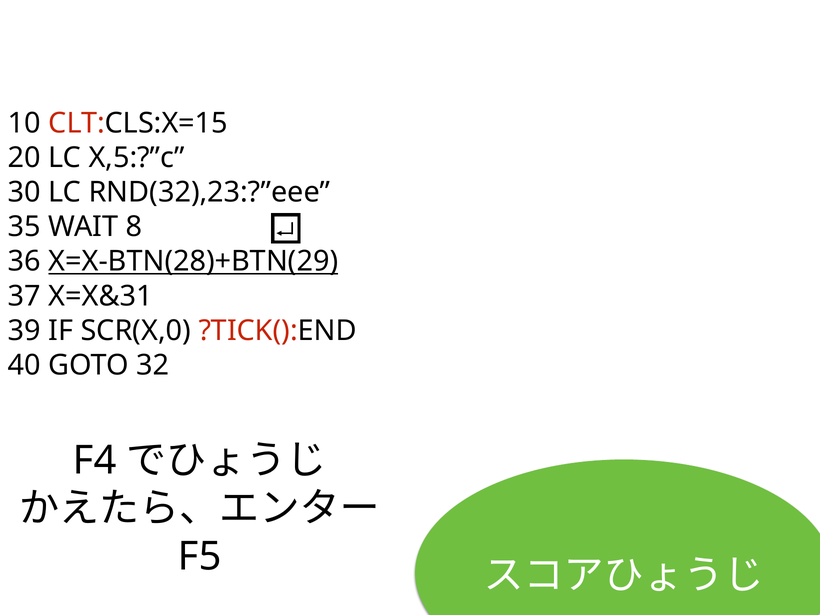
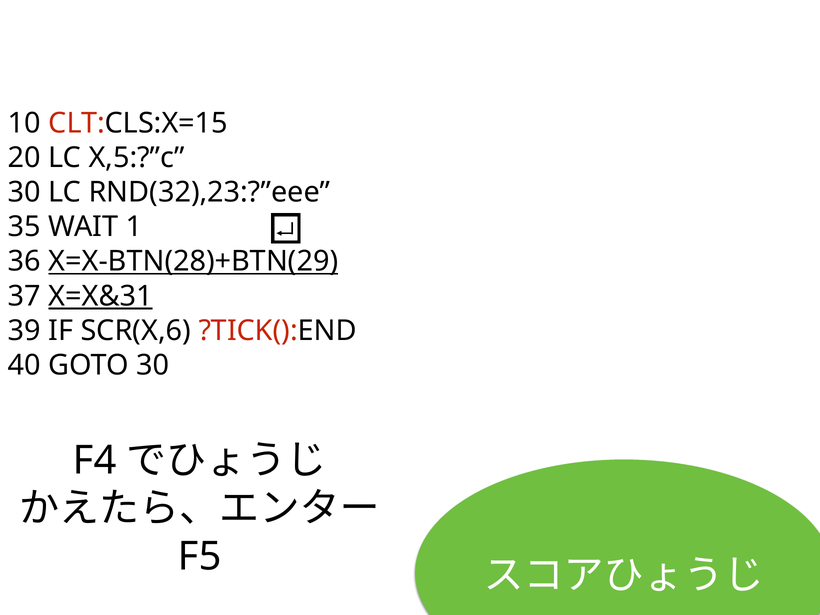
8: 8 -> 1 (134, 227)
X=X&31 underline: none -> present (101, 296)
SCR(X,0: SCR(X,0 -> SCR(X,6 (136, 331)
GOTO 32: 32 -> 30 (153, 365)
